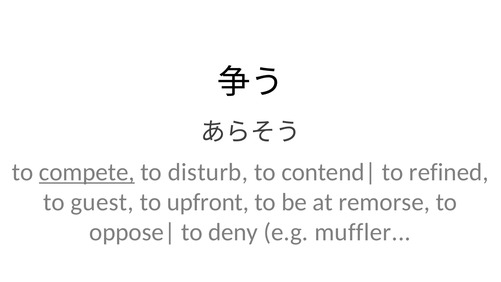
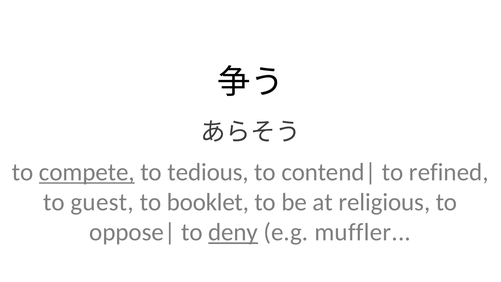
disturb: disturb -> tedious (208, 172)
upfront: upfront -> booklet (208, 202)
remorse: remorse -> religious (384, 202)
deny underline: none -> present (233, 232)
